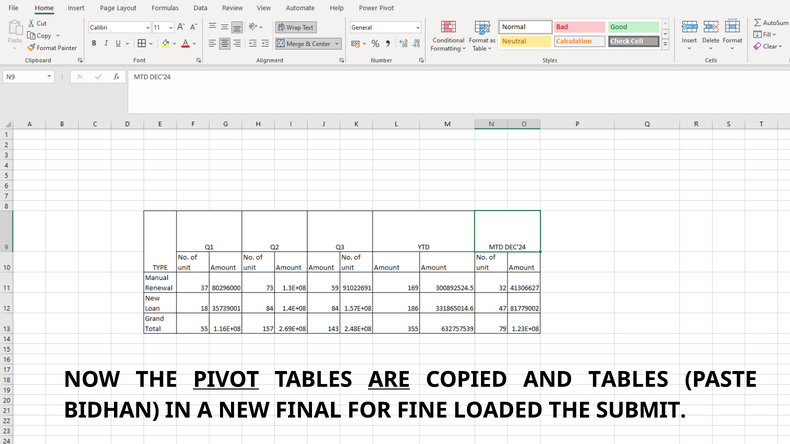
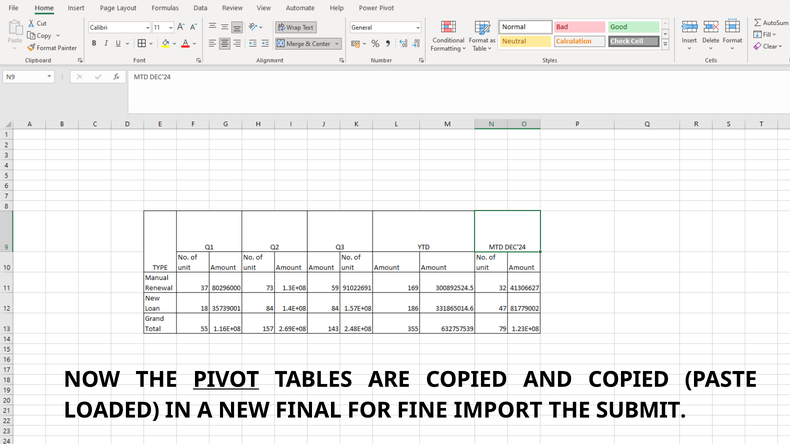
ARE underline: present -> none (389, 380)
AND TABLES: TABLES -> COPIED (629, 380)
BIDHAN: BIDHAN -> LOADED (112, 411)
LOADED: LOADED -> IMPORT (498, 411)
